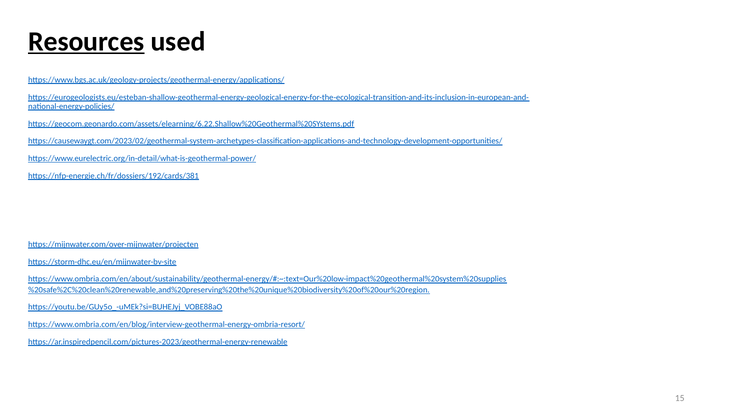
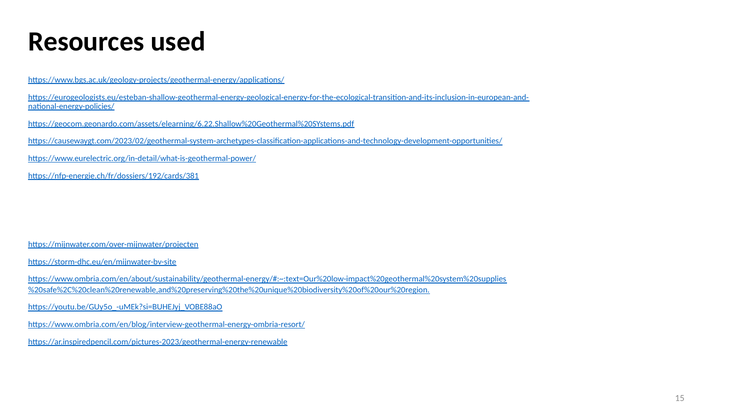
Resources underline: present -> none (86, 41)
